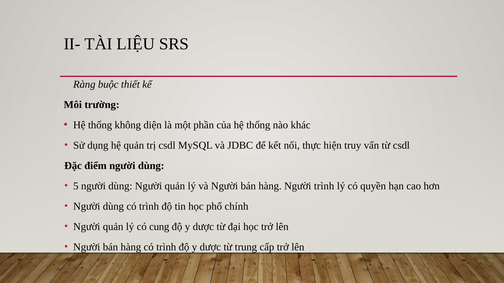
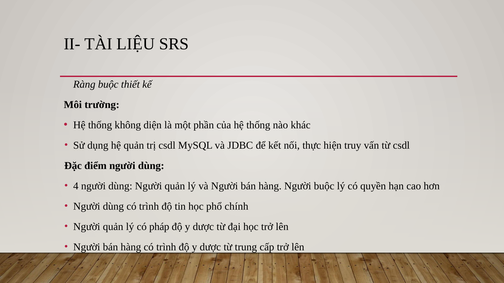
5: 5 -> 4 (76, 186)
Người trình: trình -> buộc (324, 186)
cung: cung -> pháp (159, 227)
